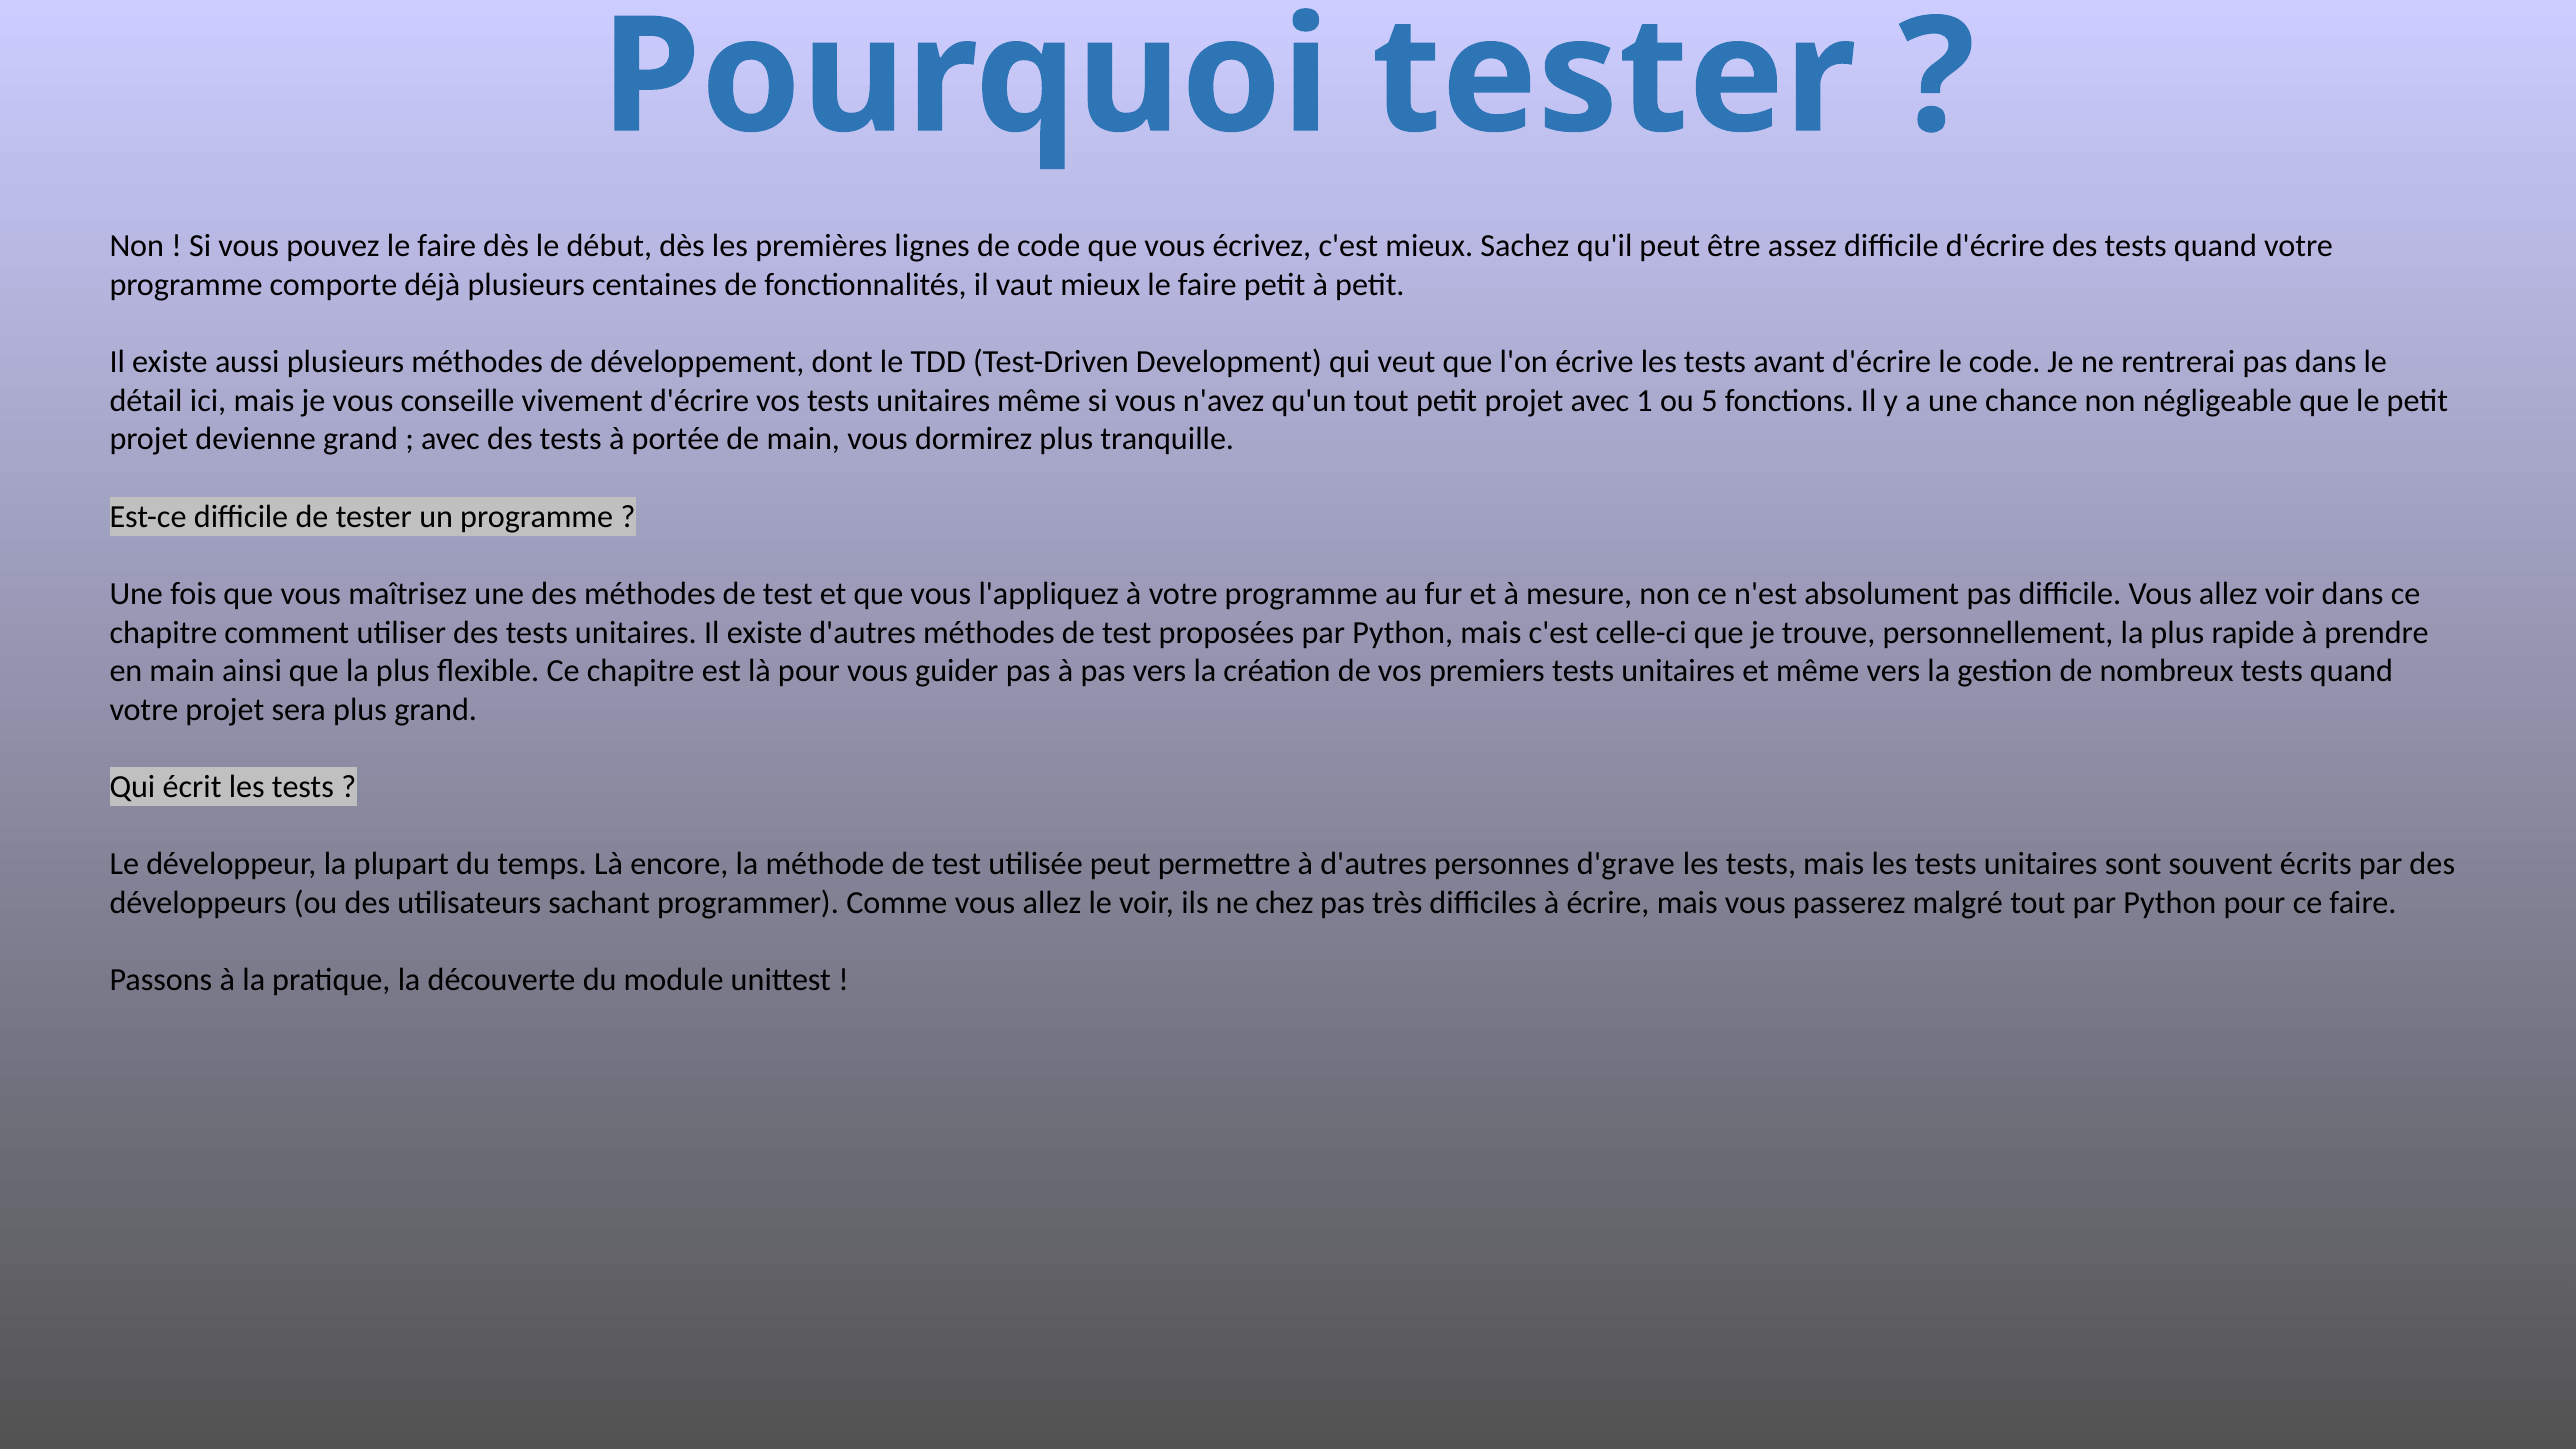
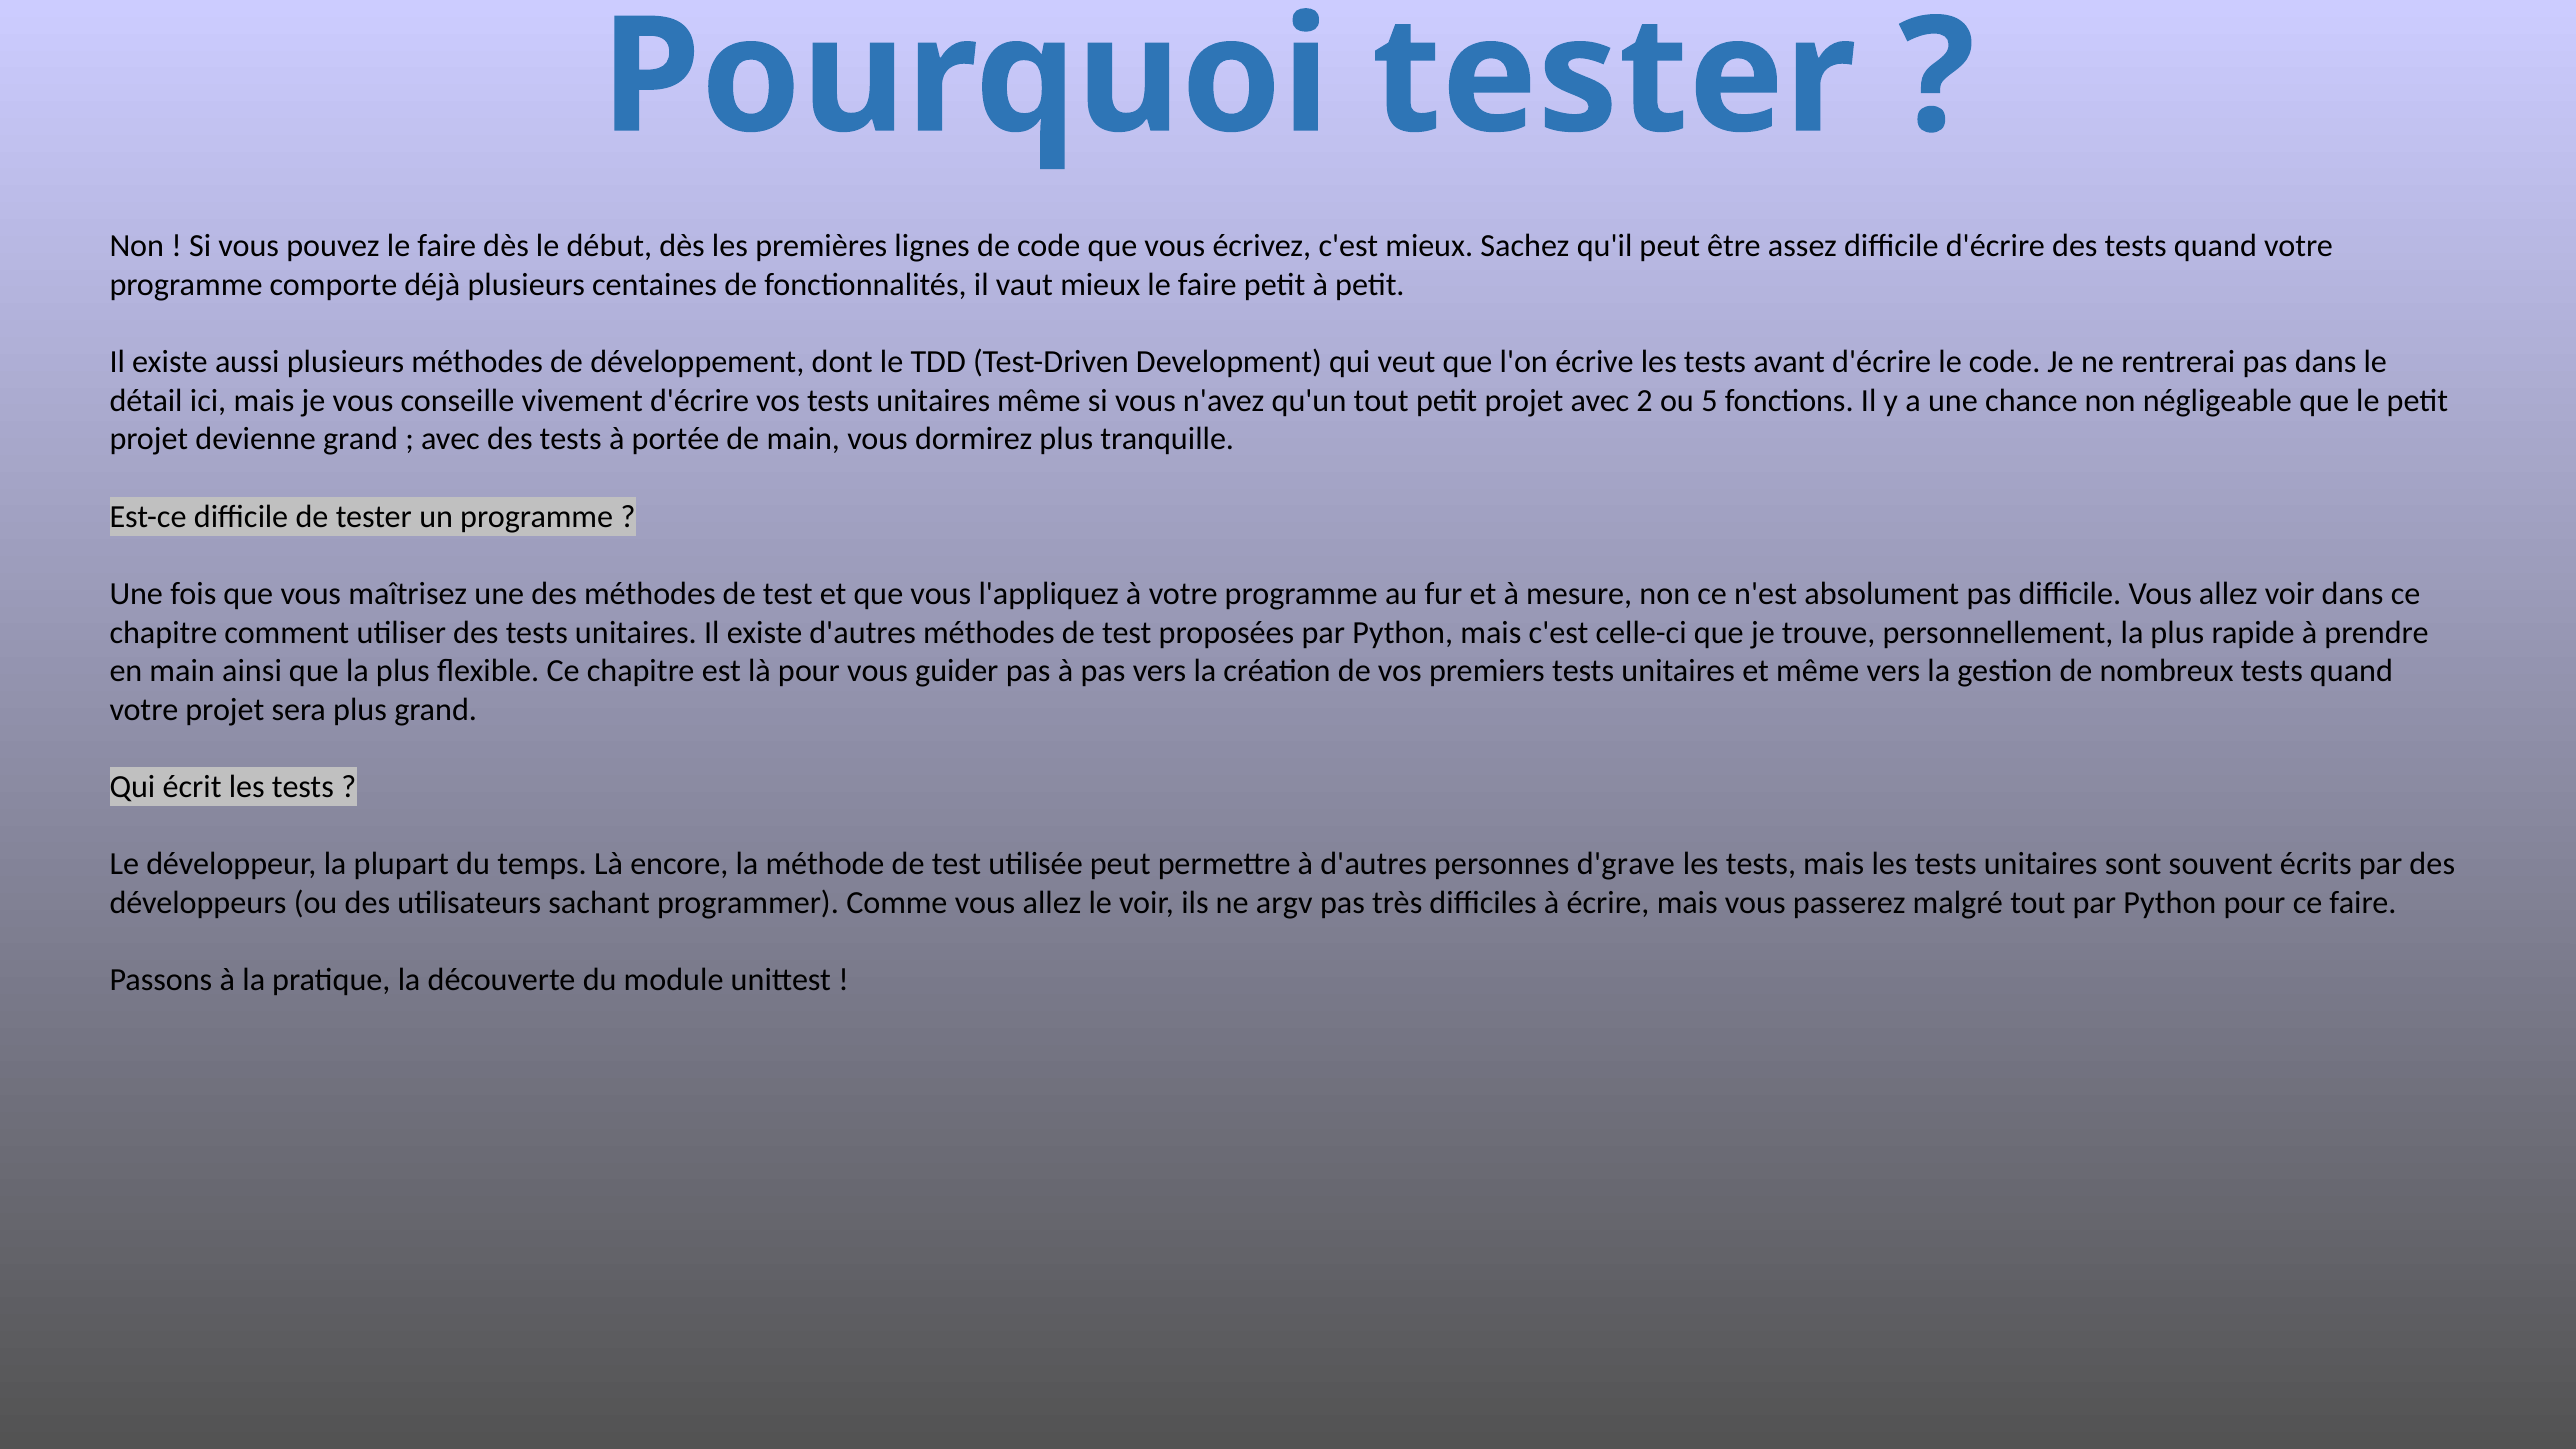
1: 1 -> 2 (1645, 401)
chez: chez -> argv (1284, 903)
